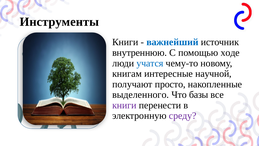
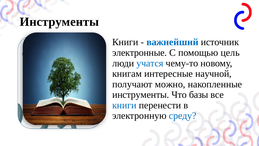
внутреннюю: внутреннюю -> электронные (140, 53)
ходе: ходе -> цель (230, 53)
просто: просто -> можно (170, 84)
выделенного: выделенного -> инструменты (141, 95)
книги colour: purple -> blue (124, 105)
среду colour: purple -> blue (183, 116)
